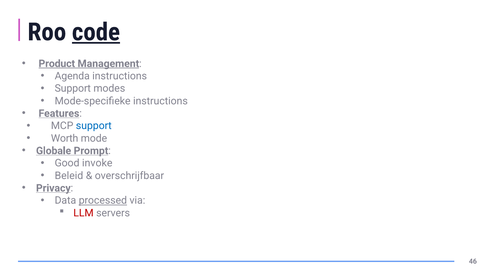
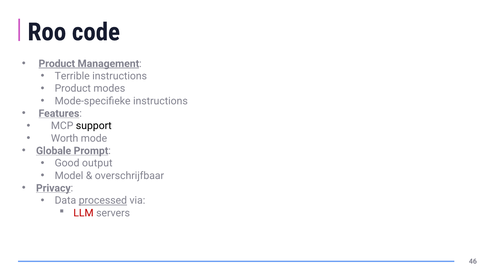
code underline: present -> none (96, 32)
Agenda: Agenda -> Terrible (72, 76)
Support: Support -> Product (73, 89)
support colour: blue -> black (94, 126)
invoke: invoke -> output (97, 163)
Beleid: Beleid -> Model (69, 176)
